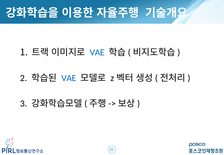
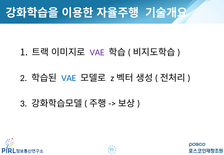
VAE colour: blue -> purple (97, 52)
